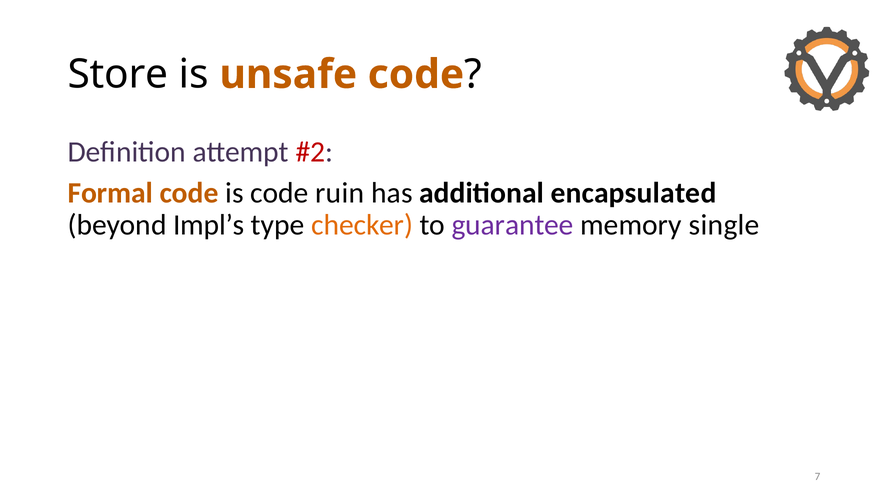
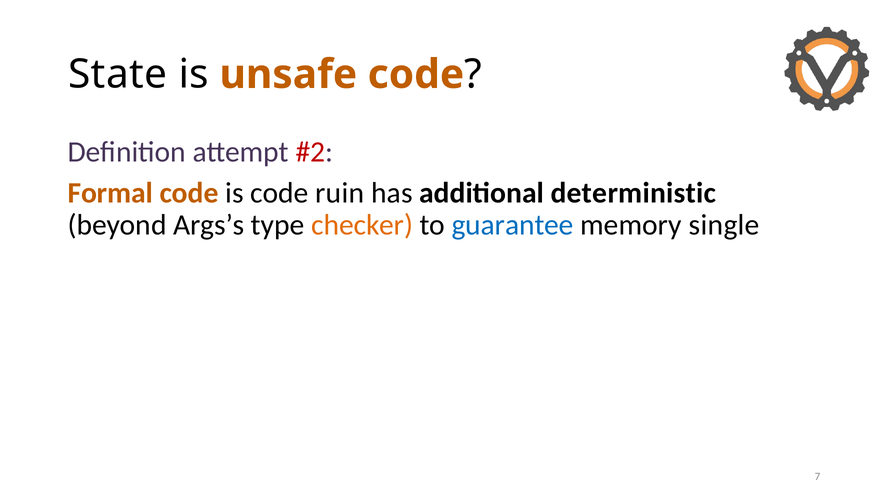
Store: Store -> State (118, 75)
encapsulated: encapsulated -> deterministic (633, 193)
Impl’s: Impl’s -> Args’s (209, 225)
guarantee colour: purple -> blue (513, 225)
